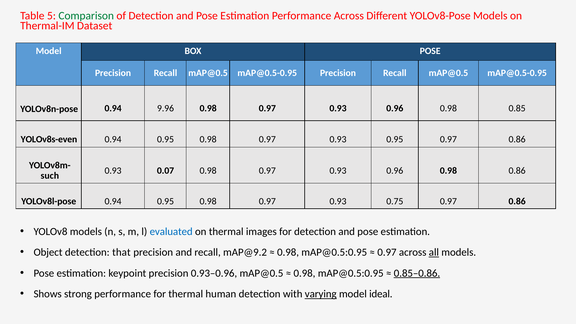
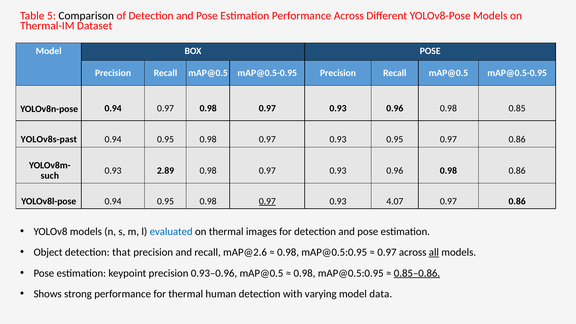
Comparison colour: green -> black (86, 16)
0.94 9.96: 9.96 -> 0.97 (165, 108)
YOLOv8s-even: YOLOv8s-even -> YOLOv8s-past (49, 139)
0.07: 0.07 -> 2.89 (166, 171)
0.97 underline: none -> present (267, 201)
0.75: 0.75 -> 4.07 (395, 201)
mAP@9.2: mAP@9.2 -> mAP@2.6 (245, 252)
varying underline: present -> none (321, 294)
ideal: ideal -> data (381, 294)
